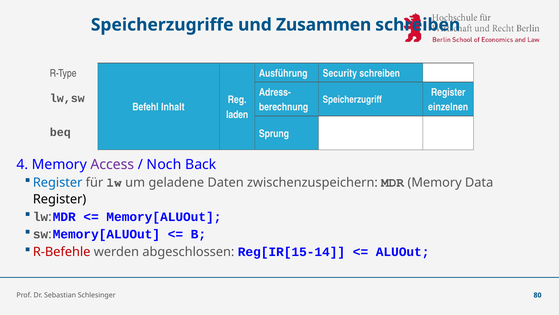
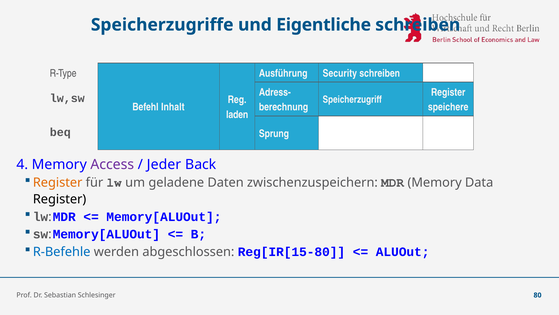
Zusammen: Zusammen -> Eigentliche (324, 25)
einzelnen: einzelnen -> speichere (448, 107)
Noch: Noch -> Jeder (164, 164)
Register colour: blue -> orange (58, 182)
R-Befehle colour: red -> blue (62, 252)
Reg[IR[15-14: Reg[IR[15-14 -> Reg[IR[15-80 (291, 252)
